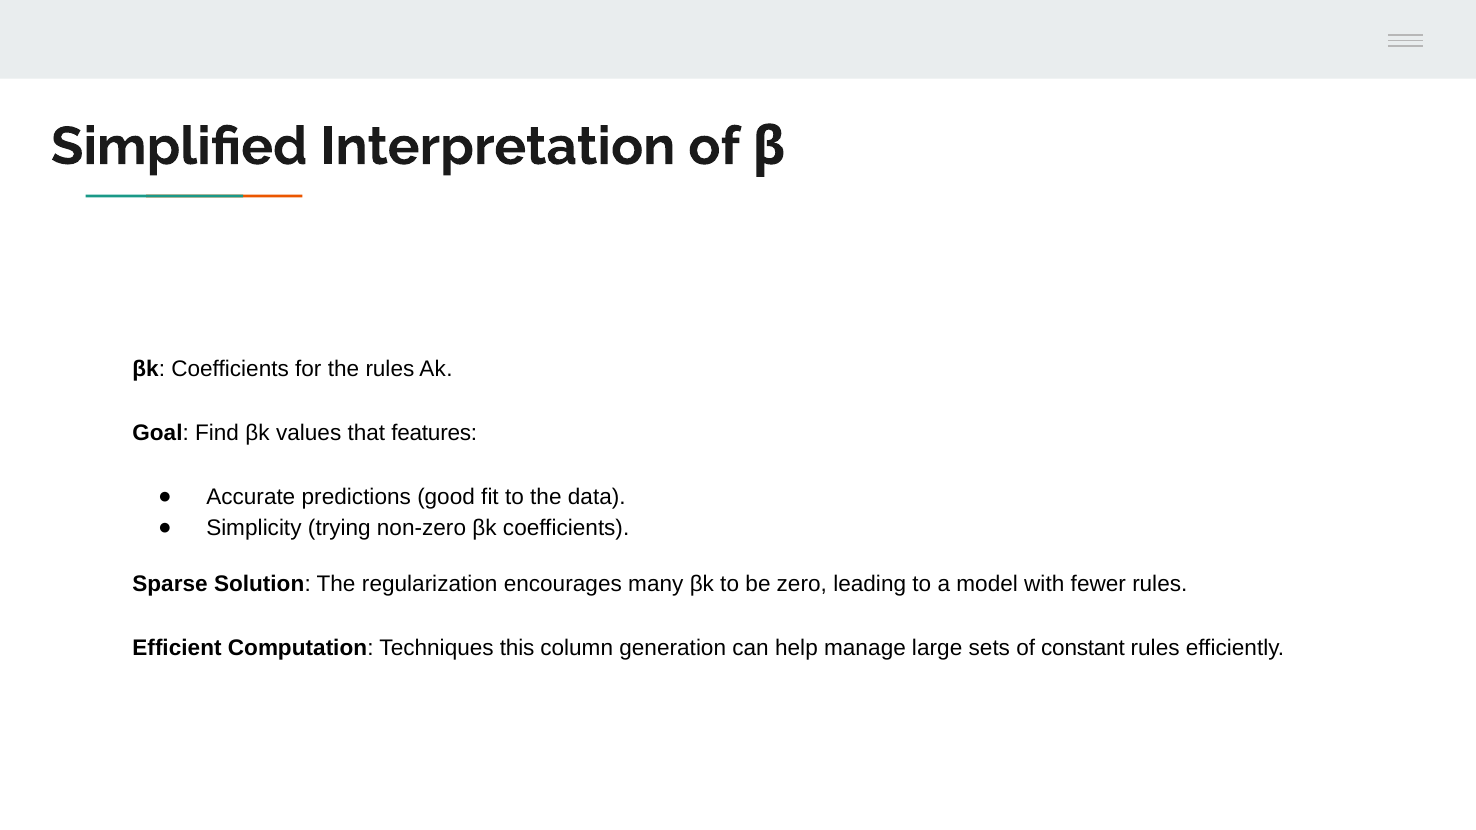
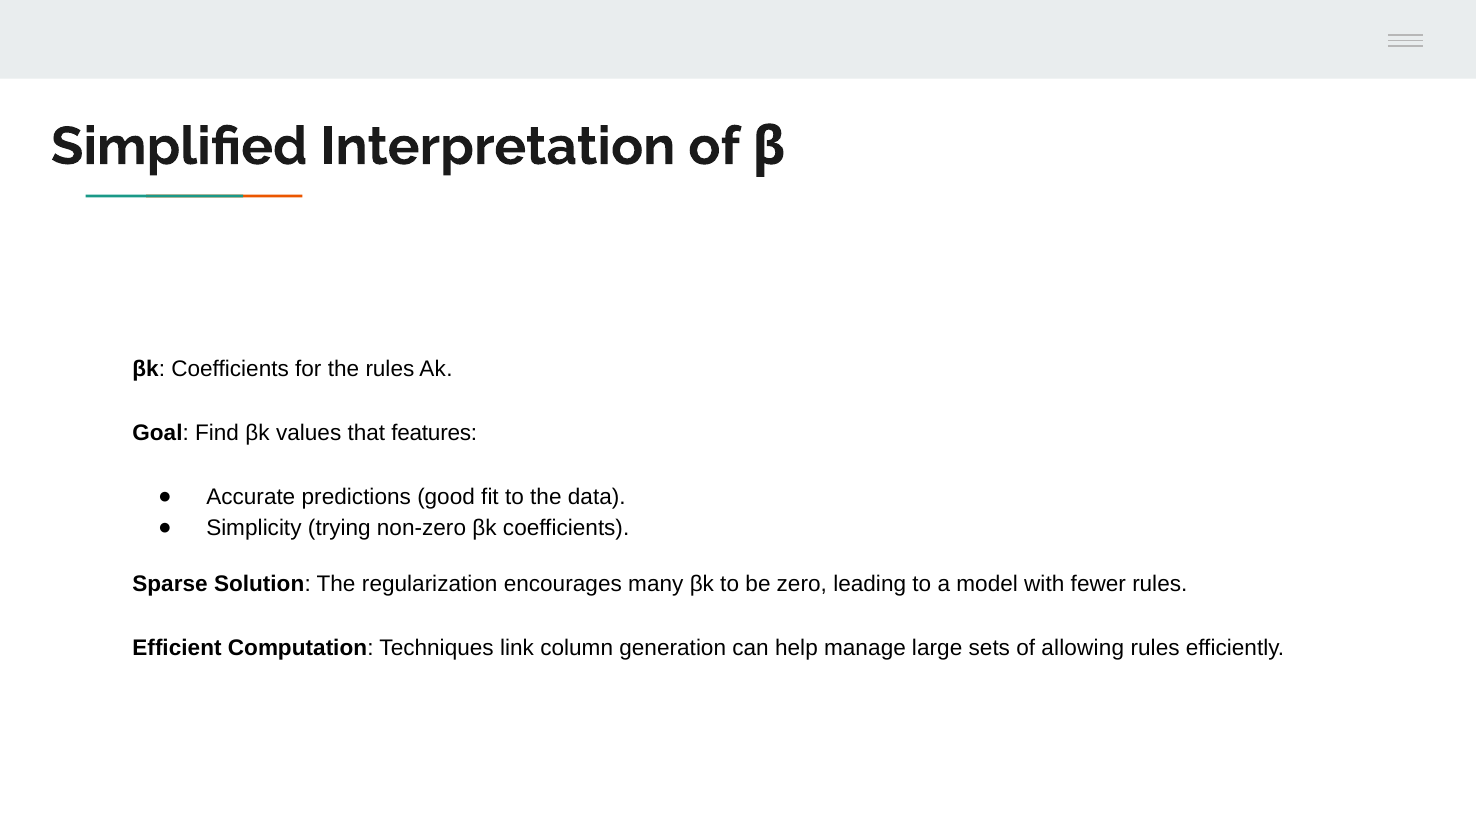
this: this -> link (517, 648)
constant: constant -> allowing (1083, 648)
